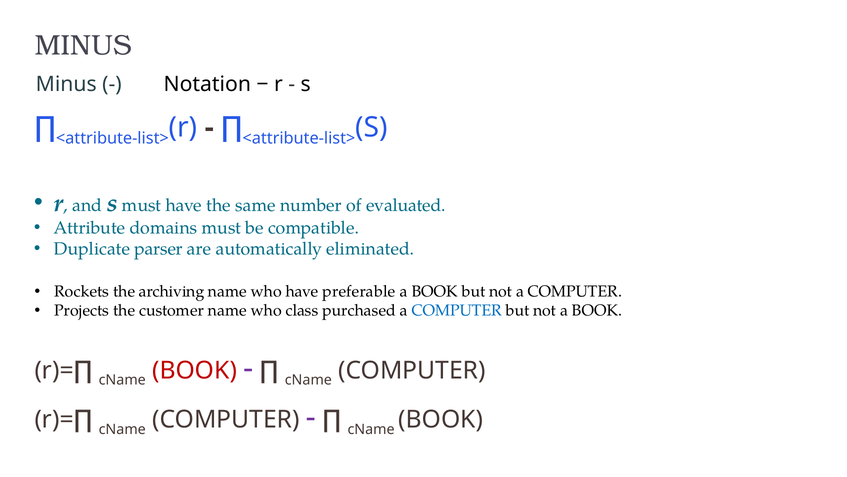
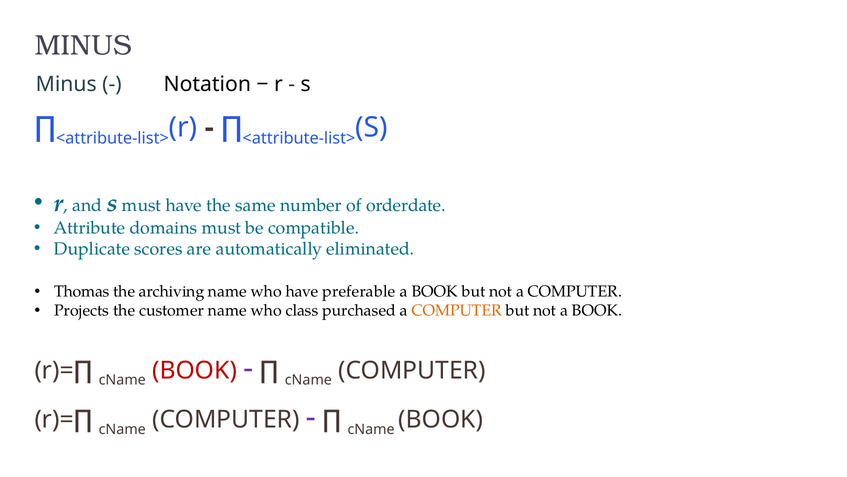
evaluated: evaluated -> orderdate (406, 205)
parser: parser -> scores (158, 249)
Rockets: Rockets -> Thomas (82, 291)
COMPUTER colour: blue -> orange (457, 310)
